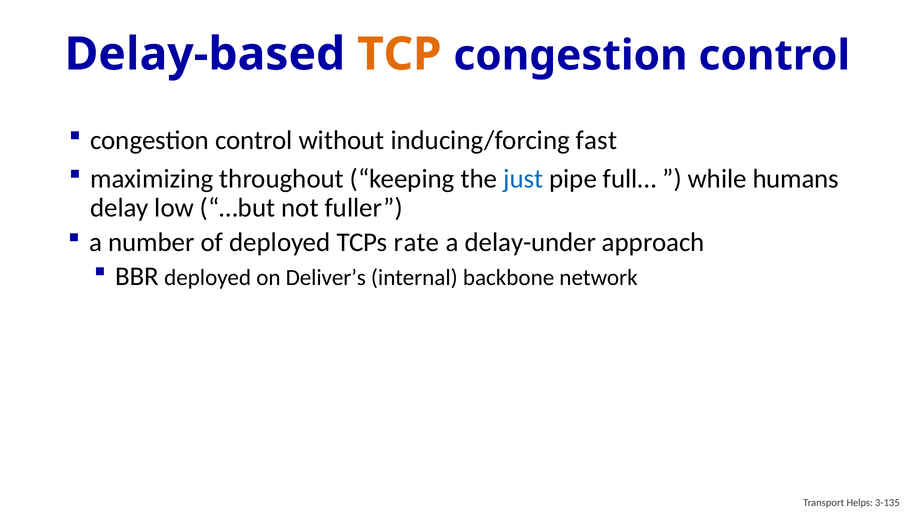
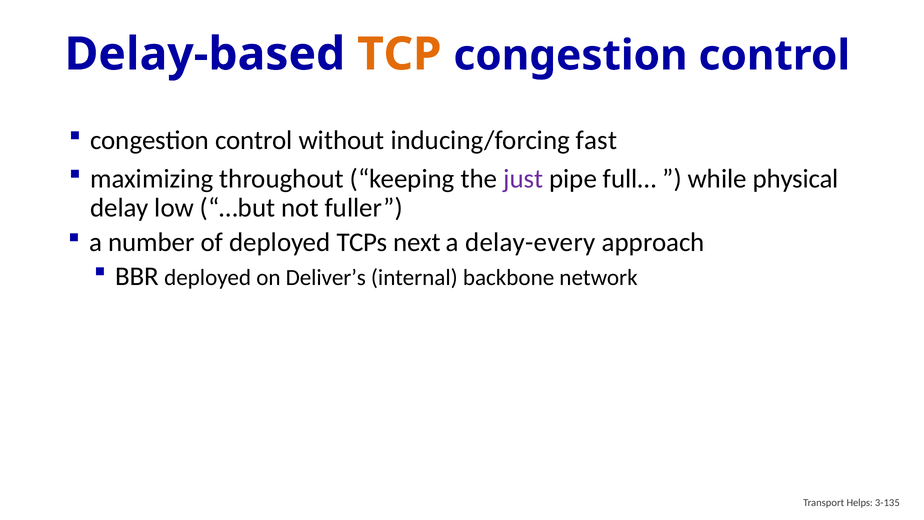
just colour: blue -> purple (523, 179)
humans: humans -> physical (796, 179)
rate: rate -> next (417, 242)
delay-under: delay-under -> delay-every (530, 242)
